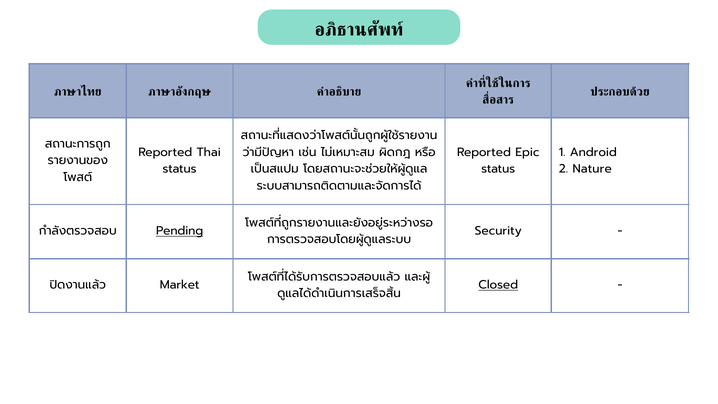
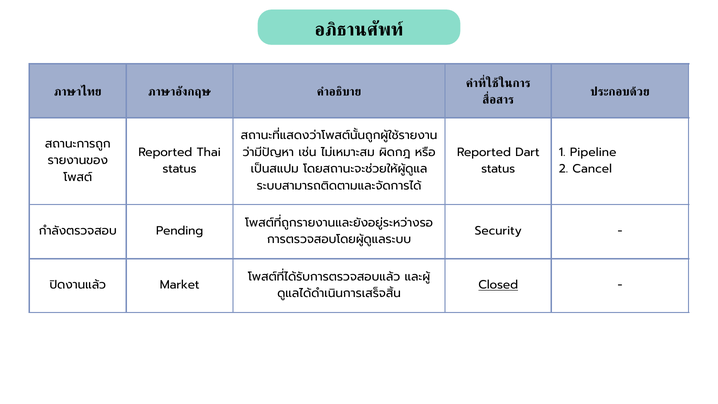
Epic: Epic -> Dart (527, 152)
Android: Android -> Pipeline (593, 152)
Nature: Nature -> Cancel (592, 169)
Pending underline: present -> none (180, 231)
